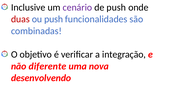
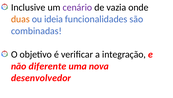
de push: push -> vazia (116, 7)
duas colour: red -> orange (20, 19)
ou push: push -> ideia (54, 19)
desenvolvendo: desenvolvendo -> desenvolvedor (41, 77)
